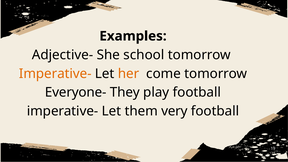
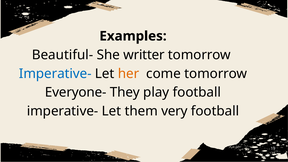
Adjective-: Adjective- -> Beautiful- (63, 55)
school: school -> writter (144, 55)
Imperative- colour: orange -> blue (55, 74)
